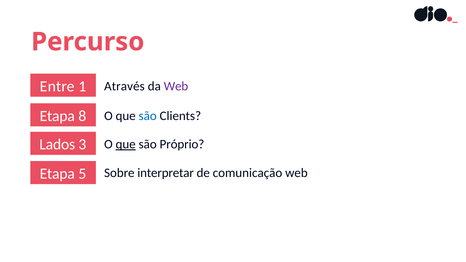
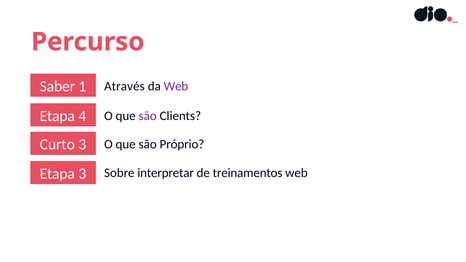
Entre: Entre -> Saber (57, 86)
8: 8 -> 4 (83, 116)
são colour: blue -> purple (148, 116)
Lados: Lados -> Curto (57, 145)
que underline: present -> none (126, 144)
Etapa 5: 5 -> 3 (83, 174)
comunicação: comunicação -> treinamentos (248, 173)
